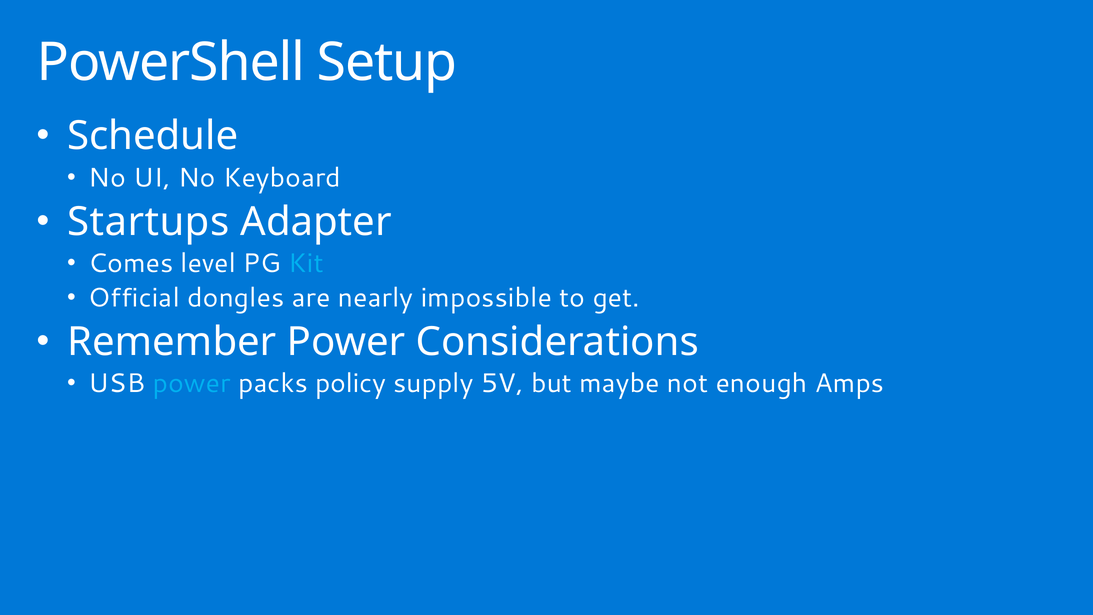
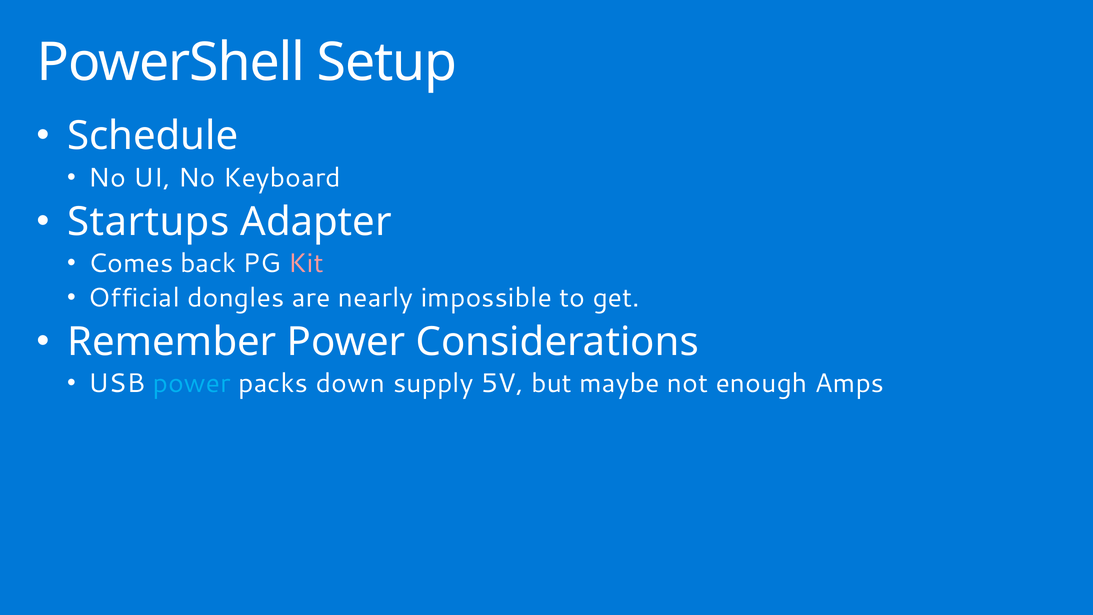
level: level -> back (208, 263)
Kit colour: light blue -> pink (306, 263)
policy: policy -> down (350, 383)
